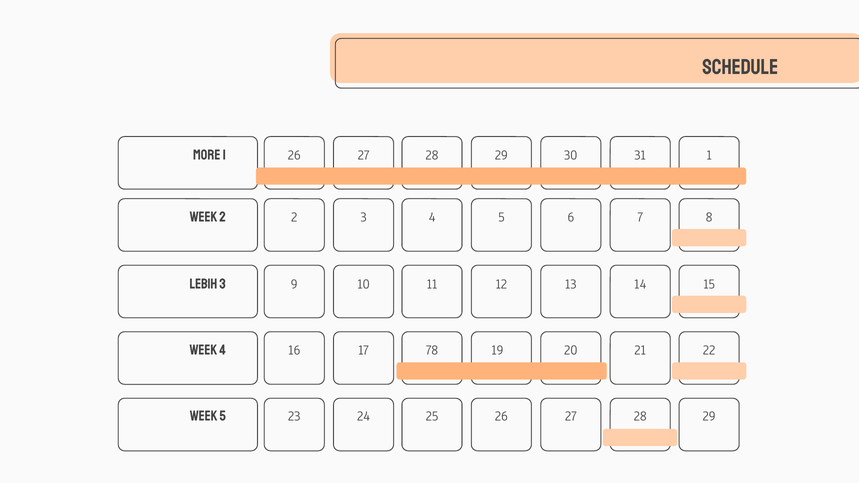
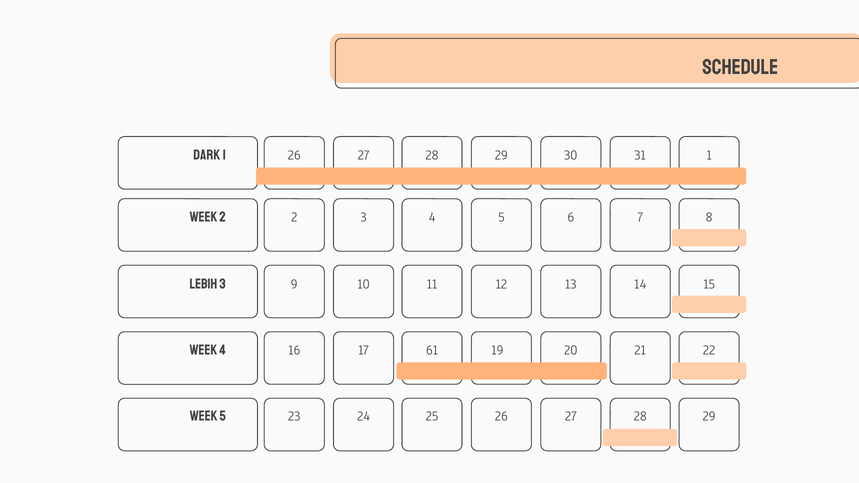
More: More -> Dark (207, 155)
78: 78 -> 61 (432, 350)
